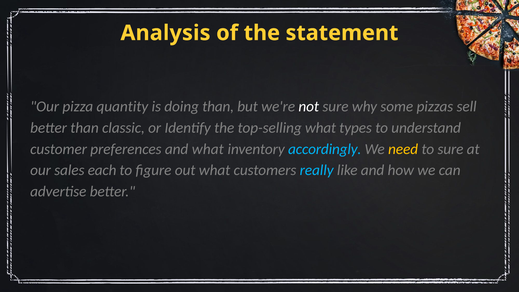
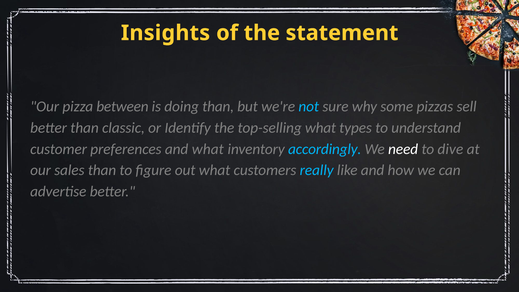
Analysis: Analysis -> Insights (165, 33)
quantity: quantity -> between (122, 107)
not colour: white -> light blue (309, 107)
need colour: yellow -> white (403, 149)
to sure: sure -> dive (450, 149)
sales each: each -> than (102, 170)
